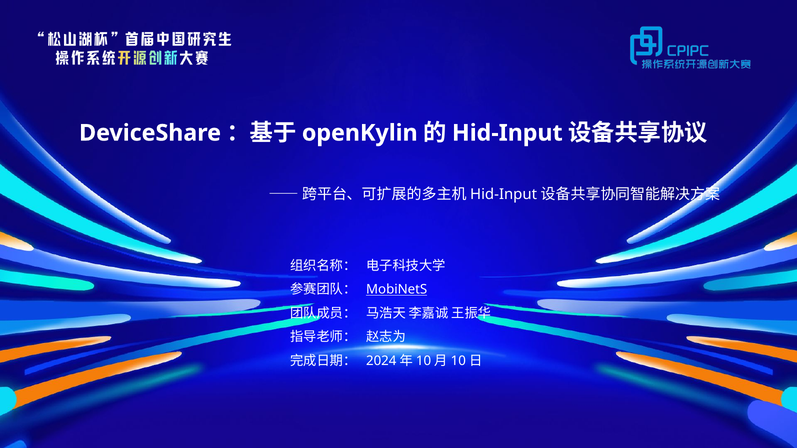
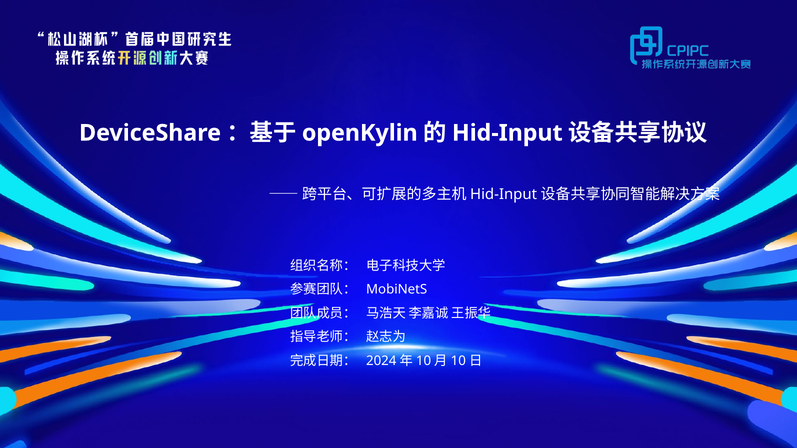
MobiNetS underline: present -> none (397, 290)
